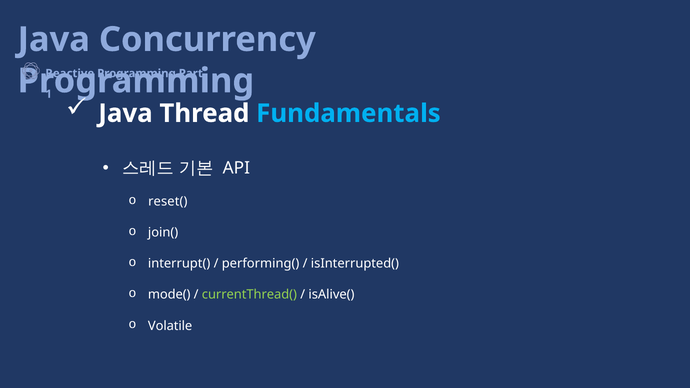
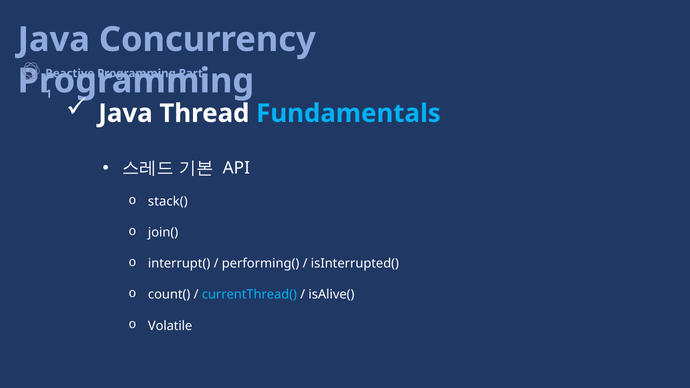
reset(: reset( -> stack( (168, 202)
mode(: mode( -> count( (169, 295)
currentThread( colour: light green -> light blue (249, 295)
